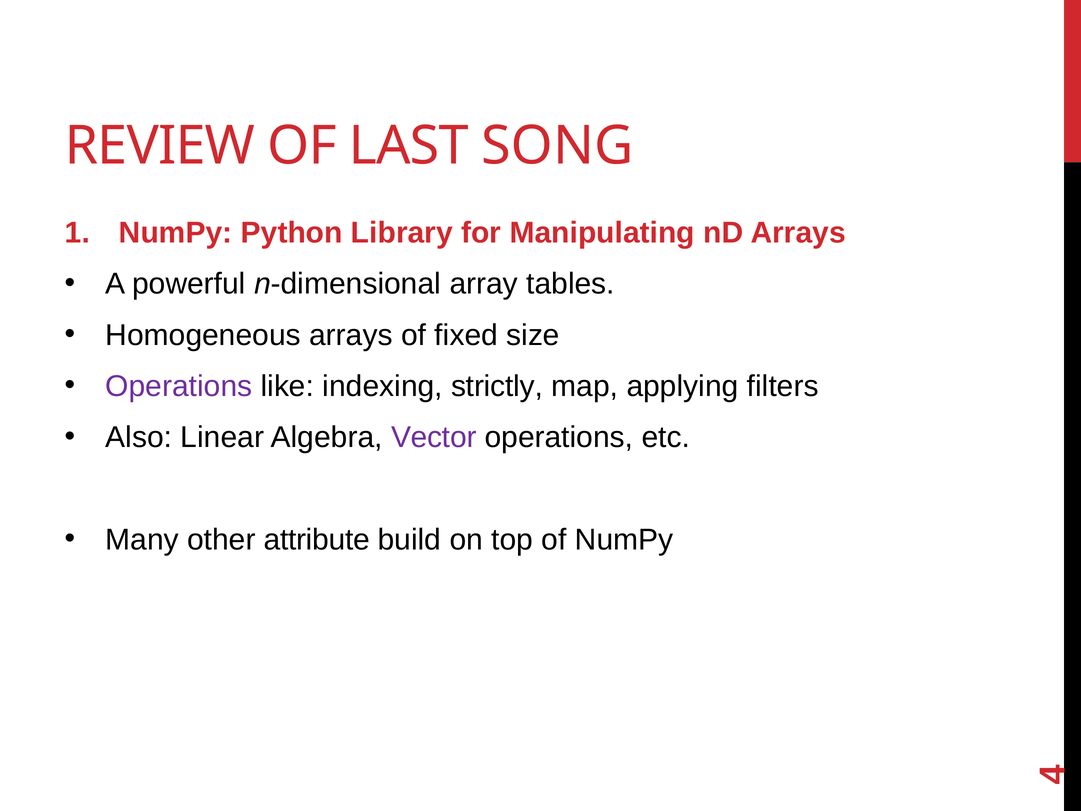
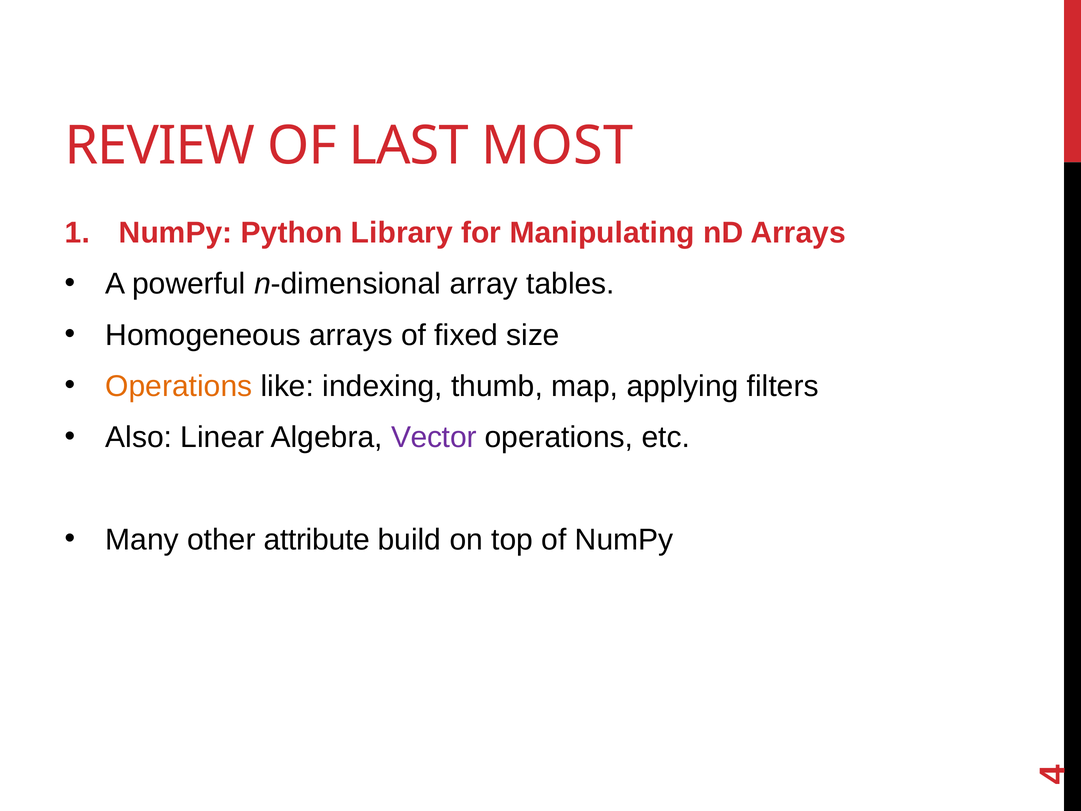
SONG: SONG -> MOST (557, 146)
Operations colour: purple -> orange (179, 386)
strictly: strictly -> thumb (497, 386)
